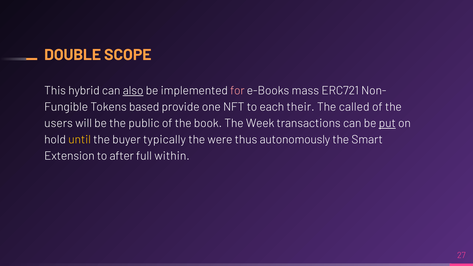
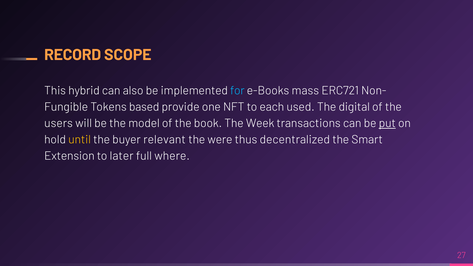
DOUBLE: DOUBLE -> RECORD (73, 55)
also underline: present -> none (133, 91)
for colour: pink -> light blue (237, 91)
their: their -> used (301, 107)
called: called -> digital (354, 107)
public: public -> model (144, 123)
typically: typically -> relevant (165, 140)
autonomously: autonomously -> decentralized (295, 140)
after: after -> later (122, 156)
within: within -> where (172, 156)
